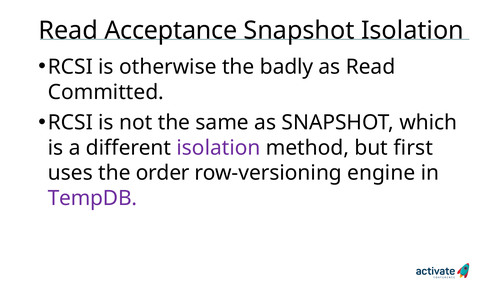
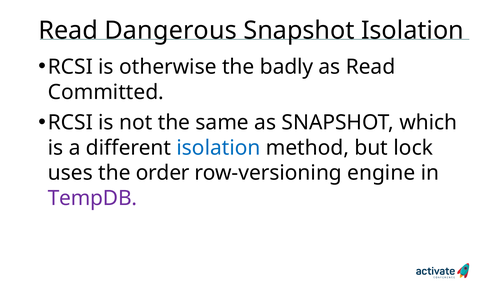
Acceptance: Acceptance -> Dangerous (171, 31)
isolation colour: purple -> blue (219, 148)
first: first -> lock (413, 148)
